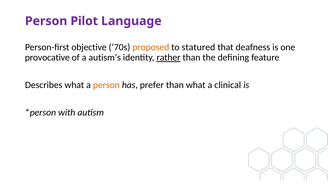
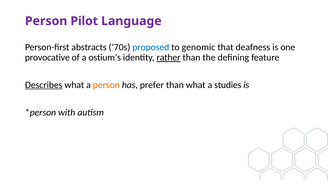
objective: objective -> abstracts (89, 47)
proposed colour: orange -> blue (151, 47)
statured: statured -> genomic (198, 47)
autism’s: autism’s -> ostium’s (105, 58)
Describes underline: none -> present (44, 85)
clinical: clinical -> studies (228, 85)
